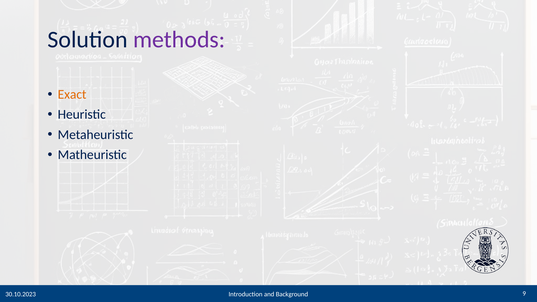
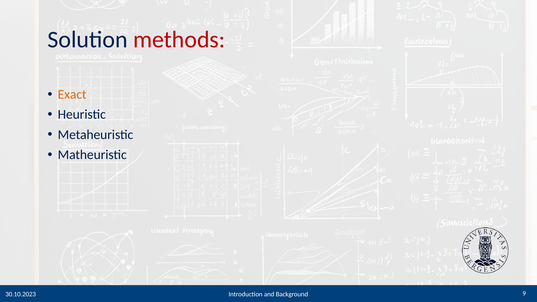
methods colour: purple -> red (179, 39)
